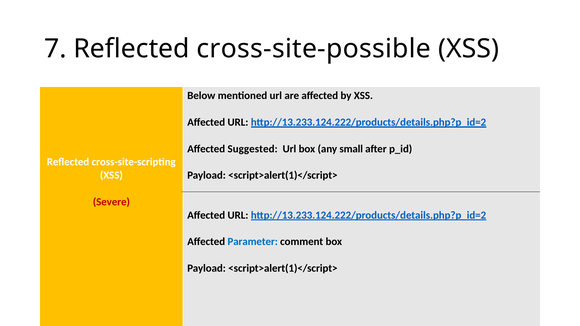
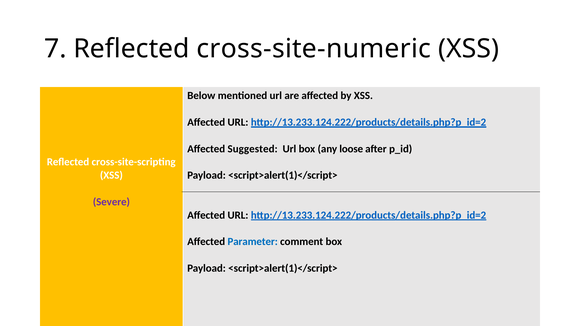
cross-site-possible: cross-site-possible -> cross-site-numeric (314, 49)
small: small -> loose (351, 149)
Severe colour: red -> purple (111, 202)
